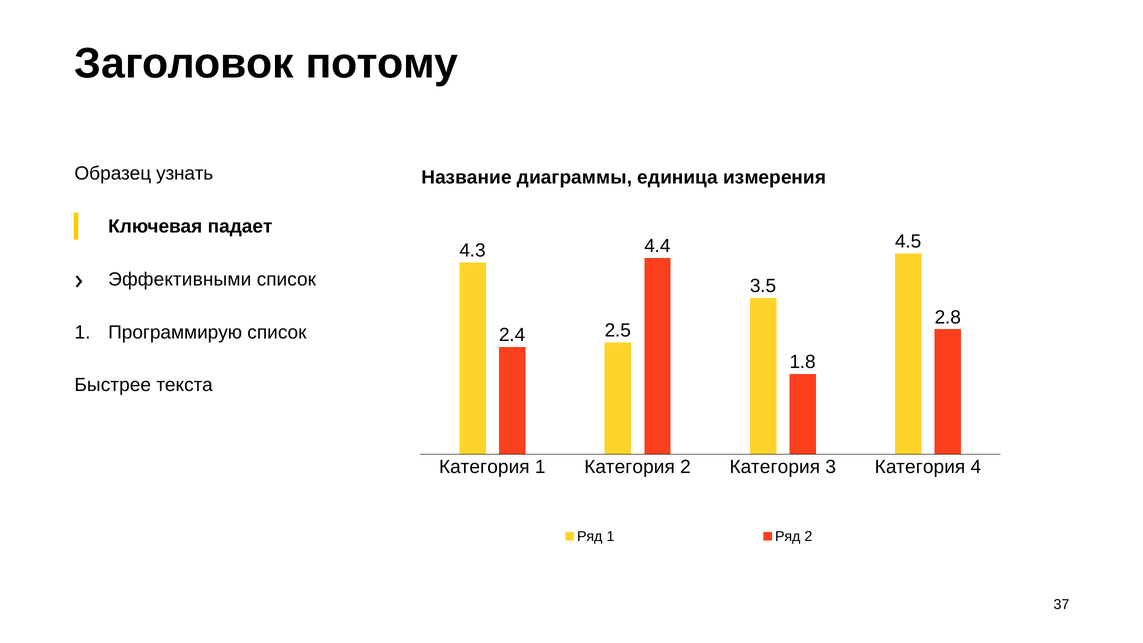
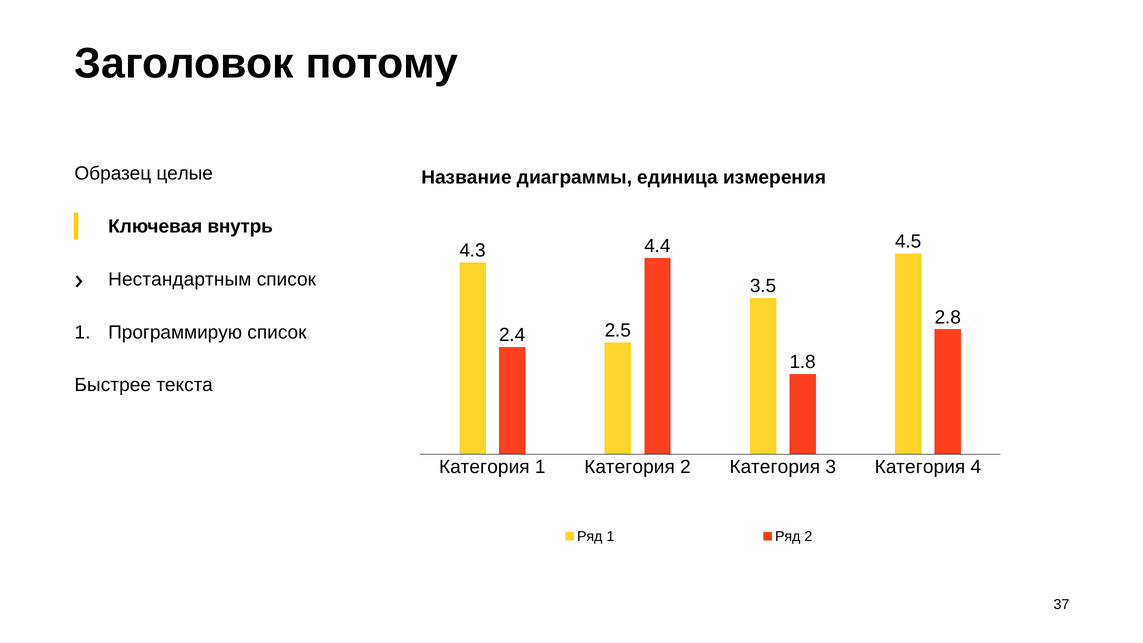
узнать: узнать -> целые (185, 174)
падает: падает -> внутрь (240, 227)
Эффективными: Эффективными -> Нестандартным (180, 279)
